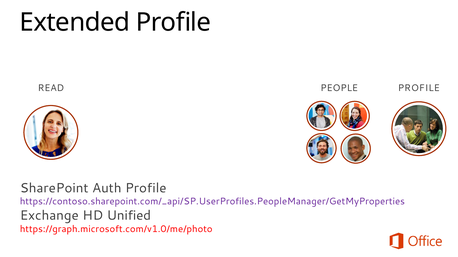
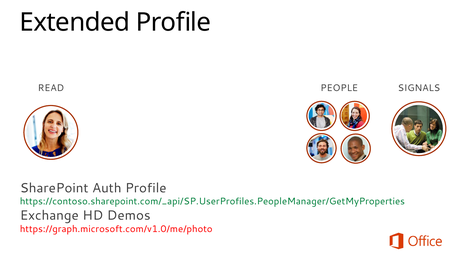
PROFILE: PROFILE -> SIGNALS (419, 88)
https://contoso.sharepoint.com/_api/SP.UserProfiles.PeopleManager/GetMyProperties colour: purple -> green (212, 202)
Unified: Unified -> Demos (129, 216)
